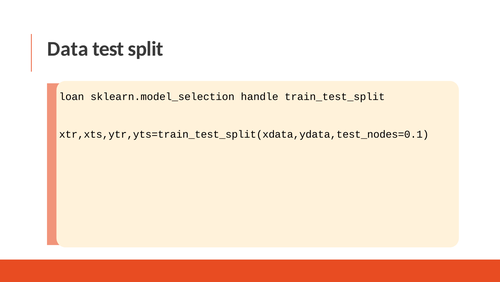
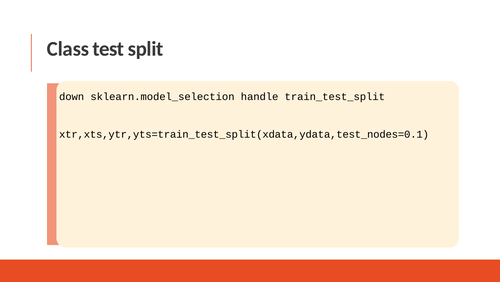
Data: Data -> Class (68, 49)
loan: loan -> down (72, 97)
